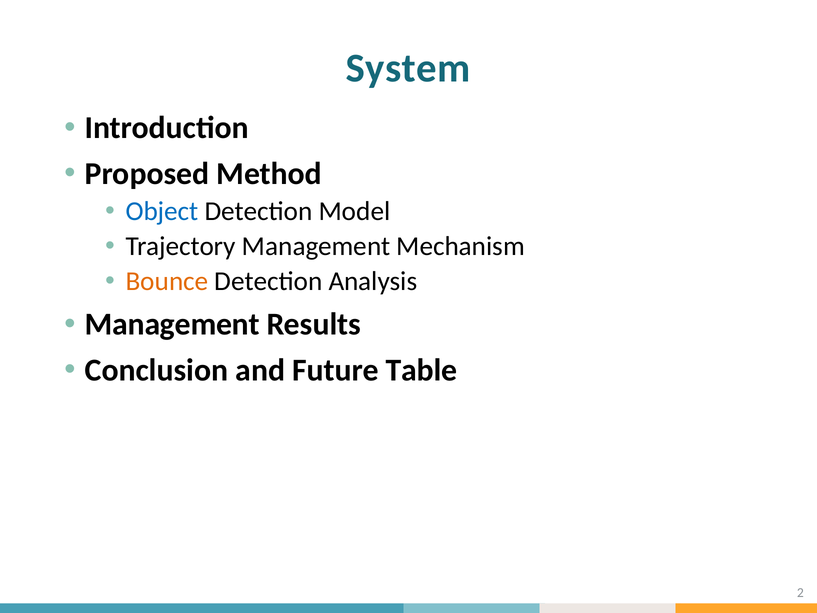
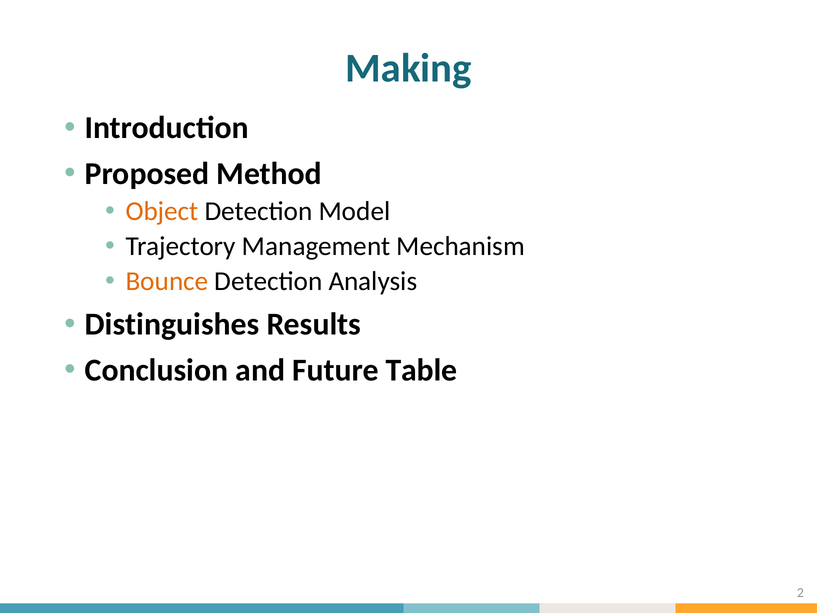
System: System -> Making (408, 68)
Object colour: blue -> orange (162, 211)
Management: Management -> Distinguishes (172, 324)
